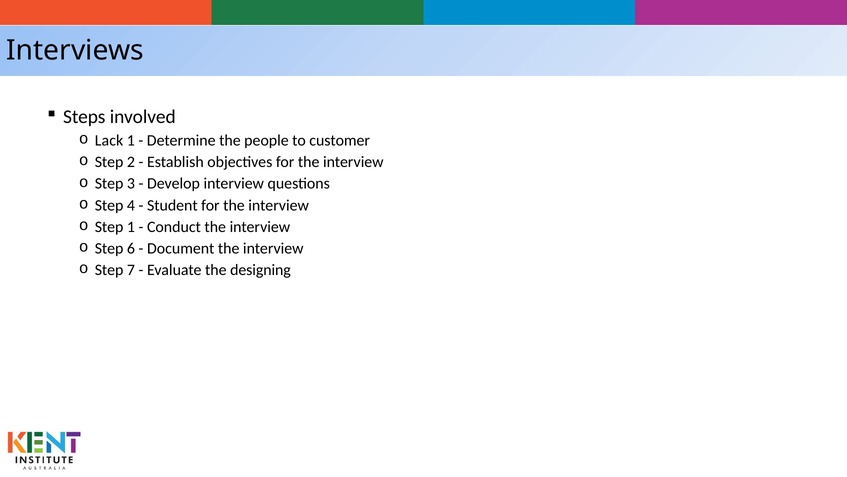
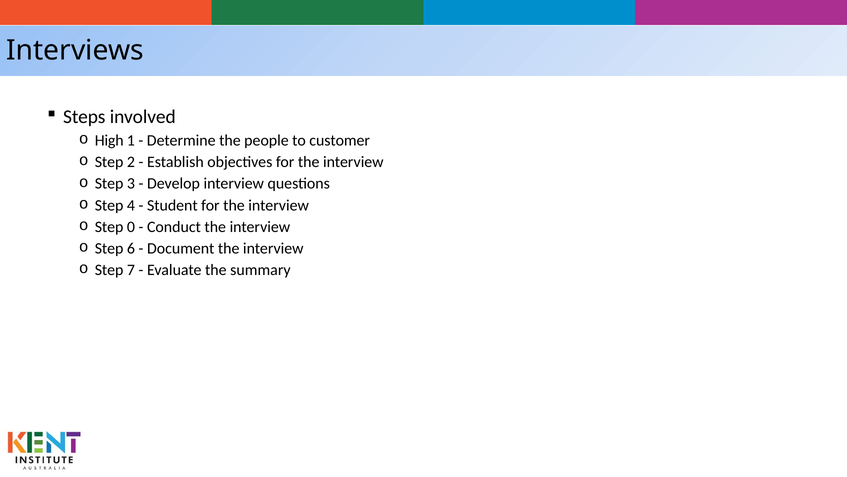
Lack: Lack -> High (109, 140)
Step 1: 1 -> 0 (131, 227)
designing: designing -> summary (260, 270)
